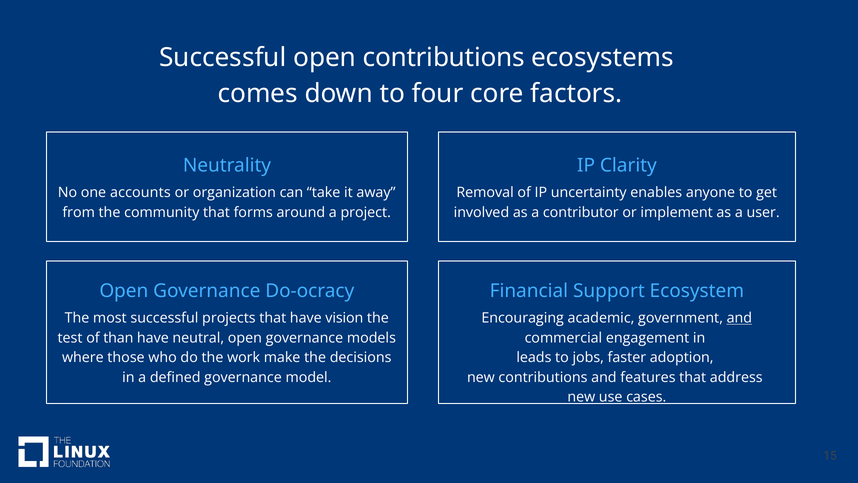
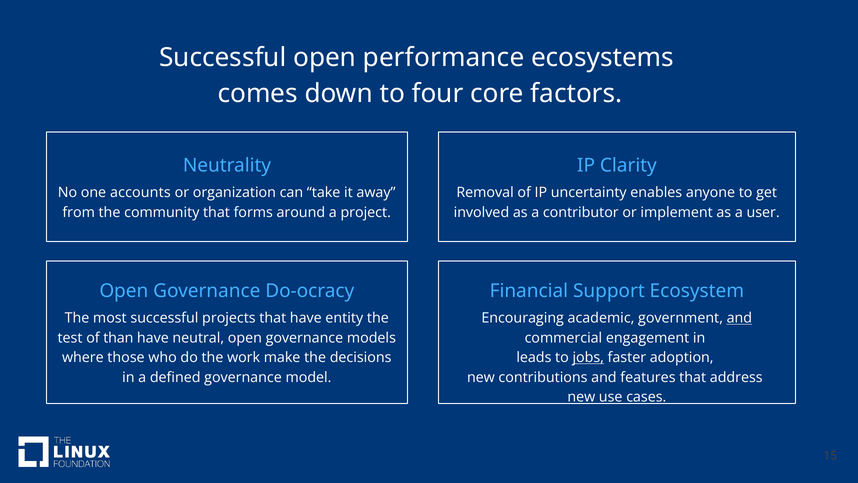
open contributions: contributions -> performance (444, 58)
vision: vision -> entity (344, 318)
jobs underline: none -> present (588, 357)
